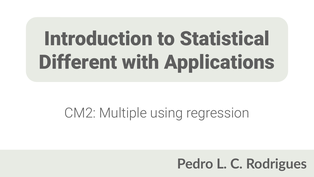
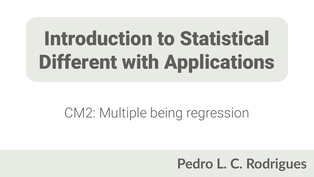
using: using -> being (167, 113)
